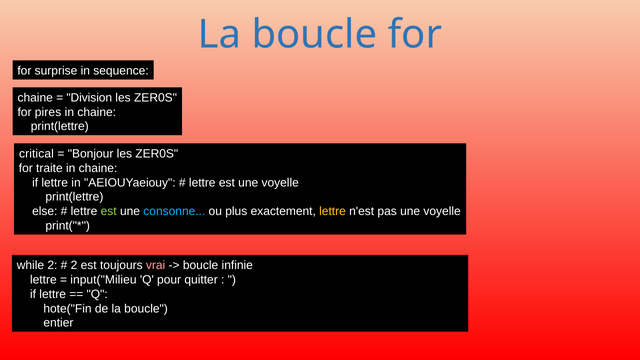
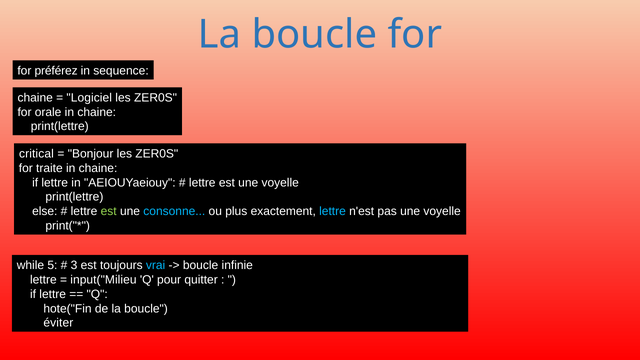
surprise: surprise -> préférez (56, 71)
Division: Division -> Logiciel (89, 98)
pires: pires -> orale (48, 112)
lettre colour: yellow -> light blue (333, 211)
while 2: 2 -> 5 (52, 265)
2: 2 -> 3 (74, 265)
vrai colour: pink -> light blue (156, 265)
entier: entier -> éviter (58, 323)
